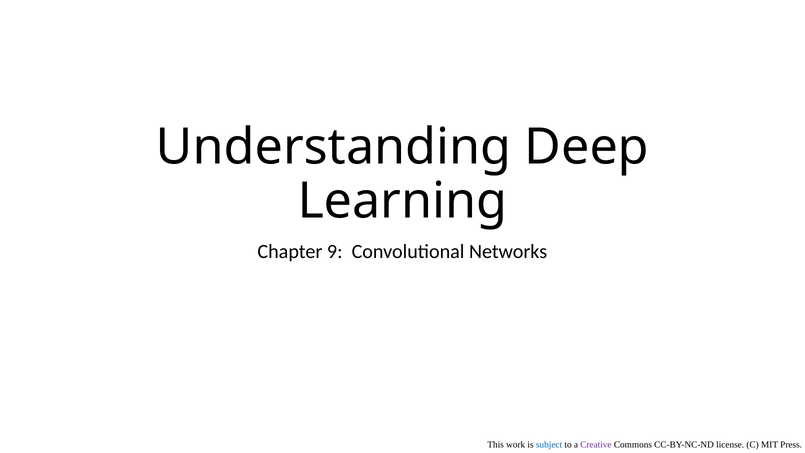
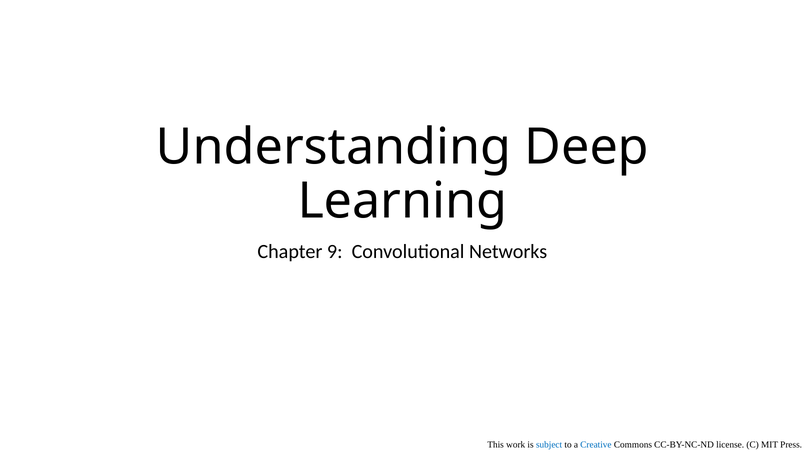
Creative colour: purple -> blue (596, 445)
